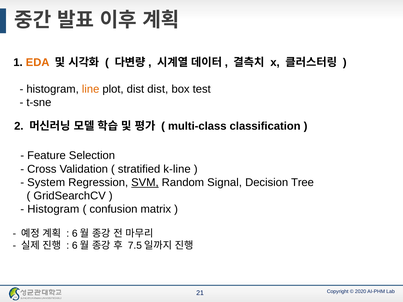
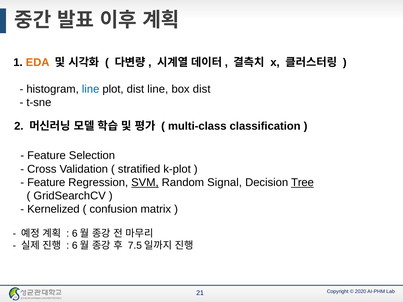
line colour: orange -> blue (91, 89)
dist dist: dist -> line (158, 89)
box test: test -> dist (202, 89)
k-line: k-line -> k-plot (177, 169)
System: System -> Feature (46, 183)
Tree underline: none -> present (302, 183)
Histogram: Histogram -> Kernelized (53, 209)
